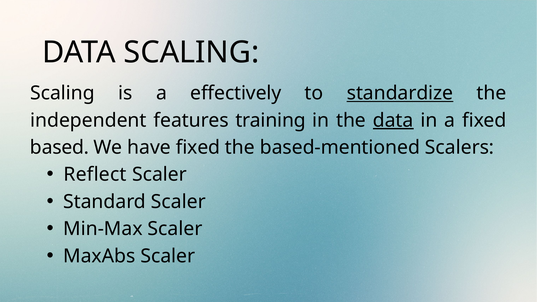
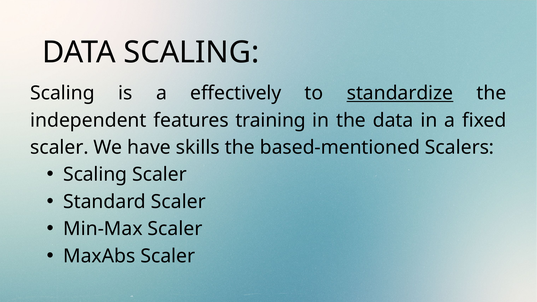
data underline: present -> none (393, 120)
based: based -> scaler (59, 147)
have fixed: fixed -> skills (198, 147)
Reflect: Reflect -> Scaling (95, 175)
